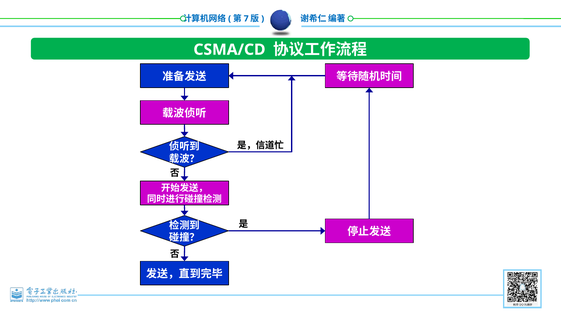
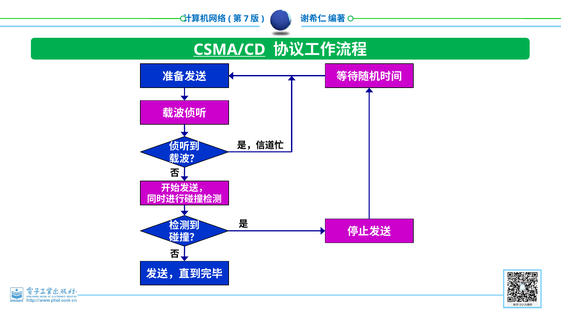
CSMA/CD underline: none -> present (229, 50)
